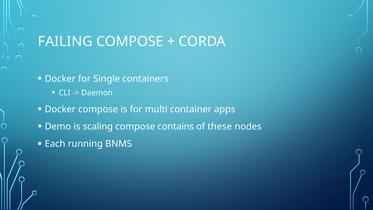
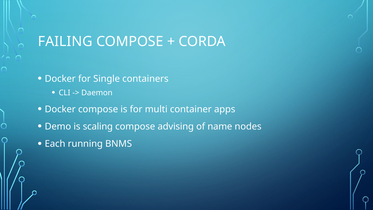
contains: contains -> advising (176, 126)
these: these -> name (220, 126)
